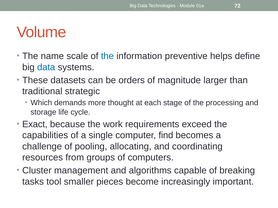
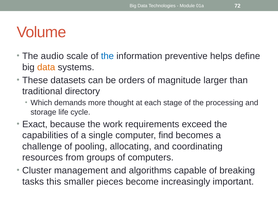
name: name -> audio (52, 56)
data colour: blue -> orange (46, 67)
strategic: strategic -> directory (82, 91)
tool: tool -> this (54, 182)
